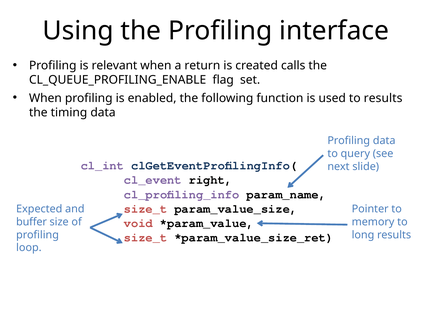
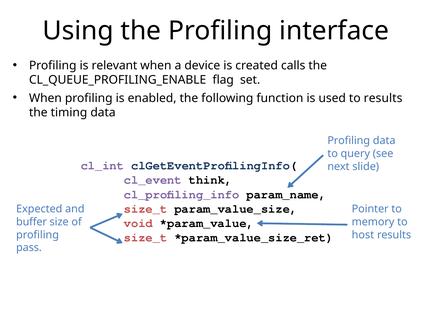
return: return -> device (202, 65)
right: right -> think (210, 180)
long: long -> host (363, 235)
loop: loop -> pass (29, 248)
